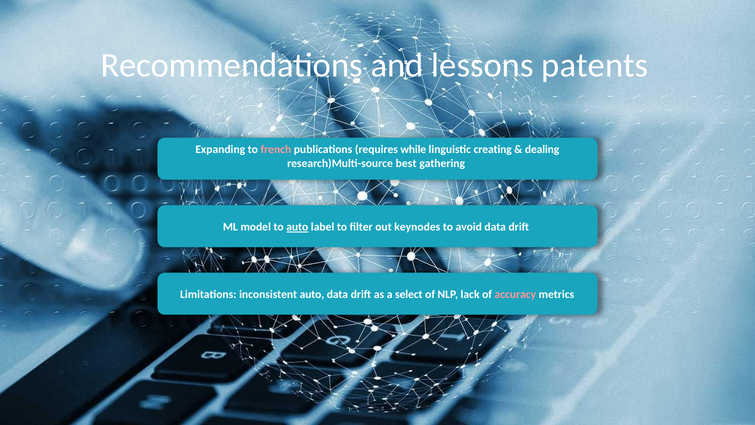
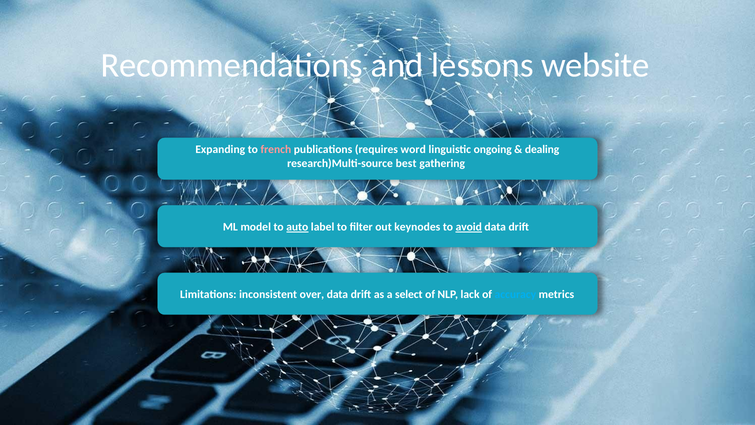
patents: patents -> website (595, 65)
while: while -> word (413, 149)
creating: creating -> ongoing (493, 149)
avoid underline: none -> present (469, 227)
inconsistent auto: auto -> over (312, 294)
accuracy colour: pink -> light blue (515, 294)
